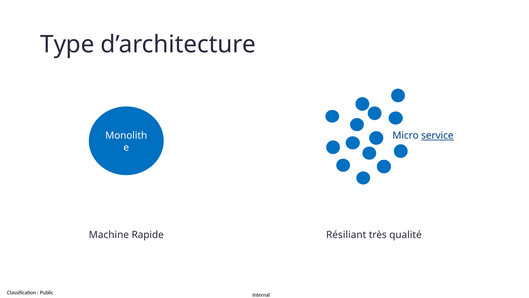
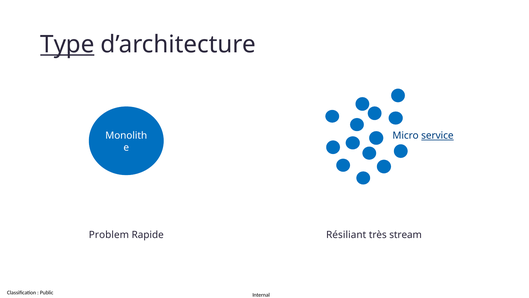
Type underline: none -> present (67, 44)
Machine: Machine -> Problem (109, 234)
qualité: qualité -> stream (406, 234)
